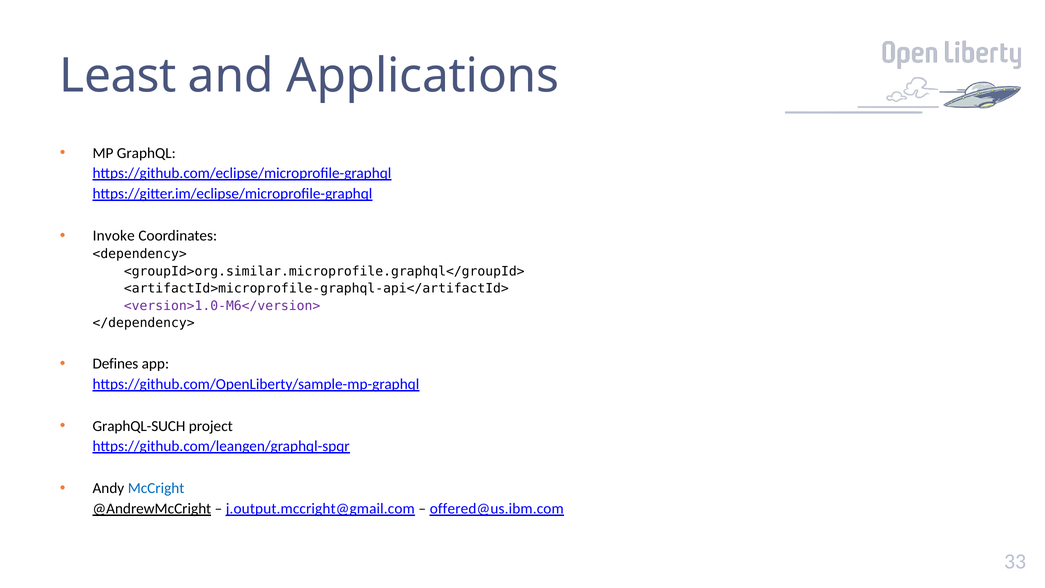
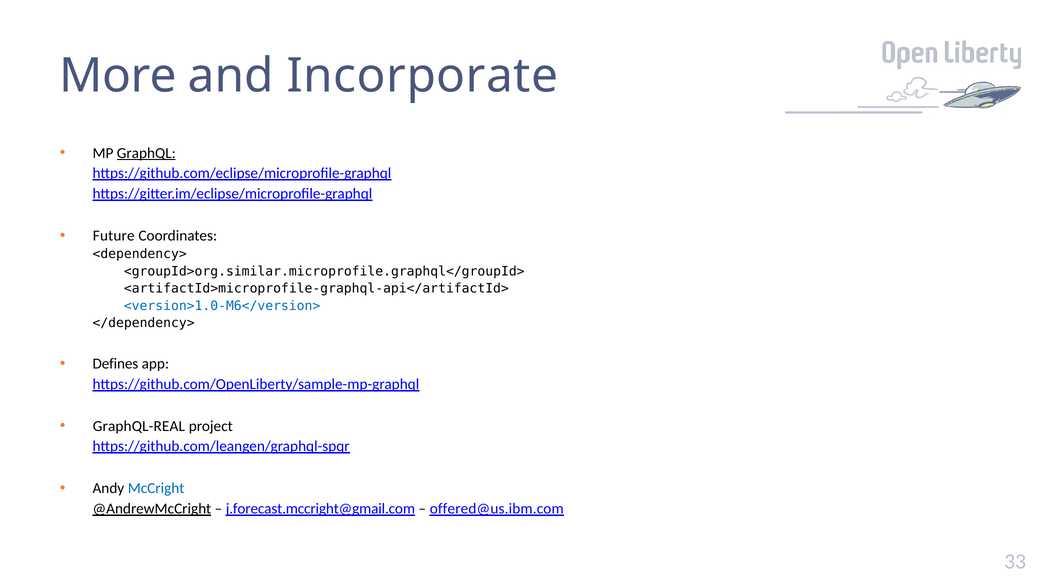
Least: Least -> More (118, 76)
Applications: Applications -> Incorporate (422, 76)
GraphQL underline: none -> present (146, 153)
Invoke: Invoke -> Future (114, 236)
<version>1.0-M6</version> colour: purple -> blue (222, 306)
GraphQL-SUCH: GraphQL-SUCH -> GraphQL-REAL (139, 426)
j.output.mccright@gmail.com: j.output.mccright@gmail.com -> j.forecast.mccright@gmail.com (320, 508)
